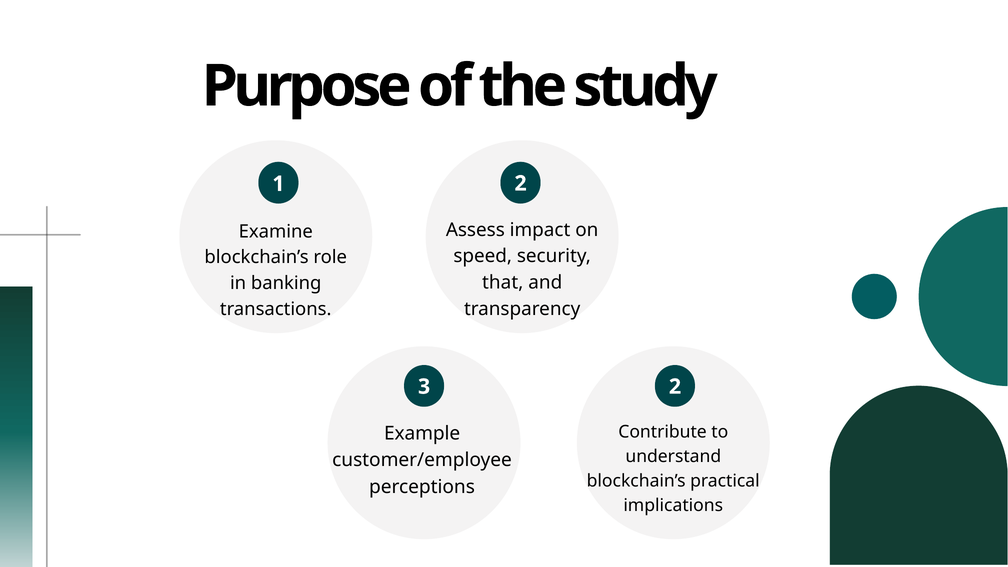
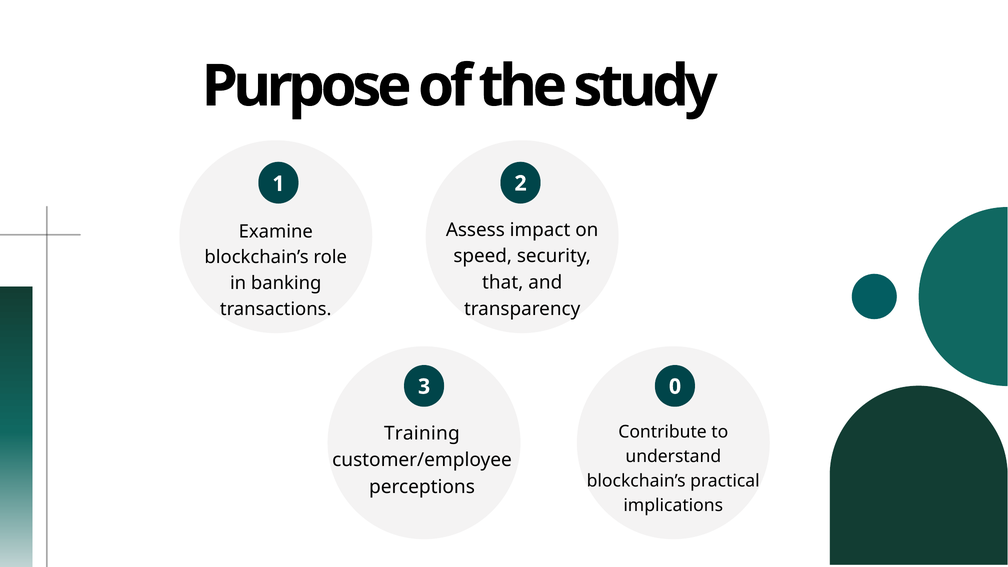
3 2: 2 -> 0 (675, 387)
Example: Example -> Training (422, 433)
